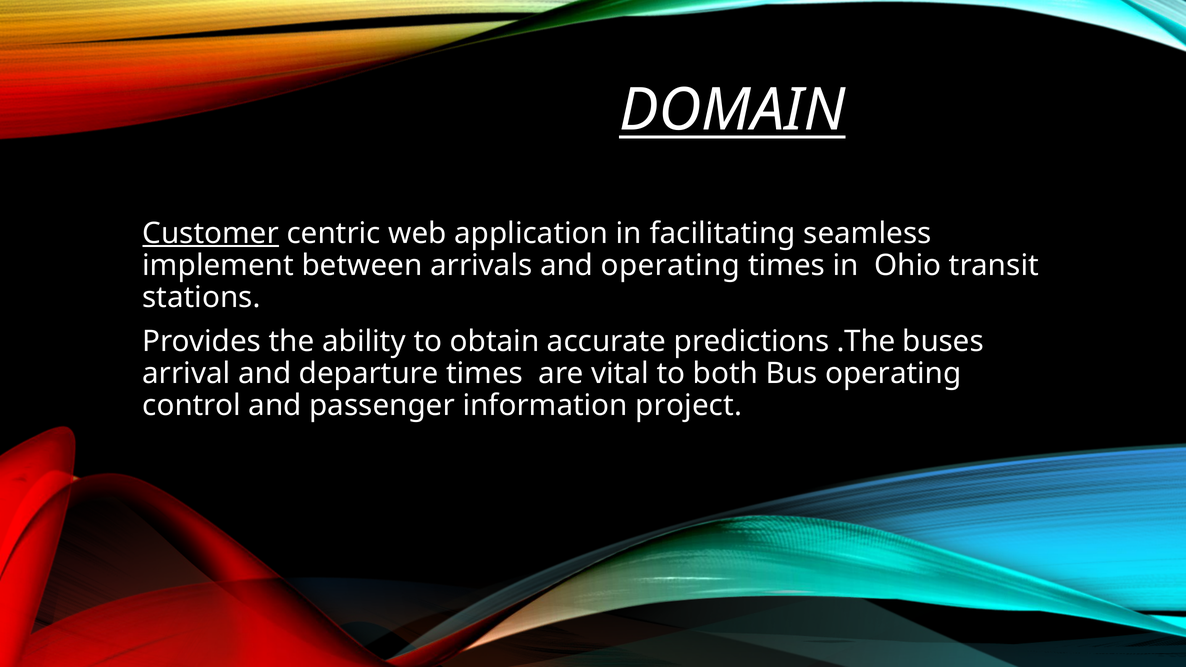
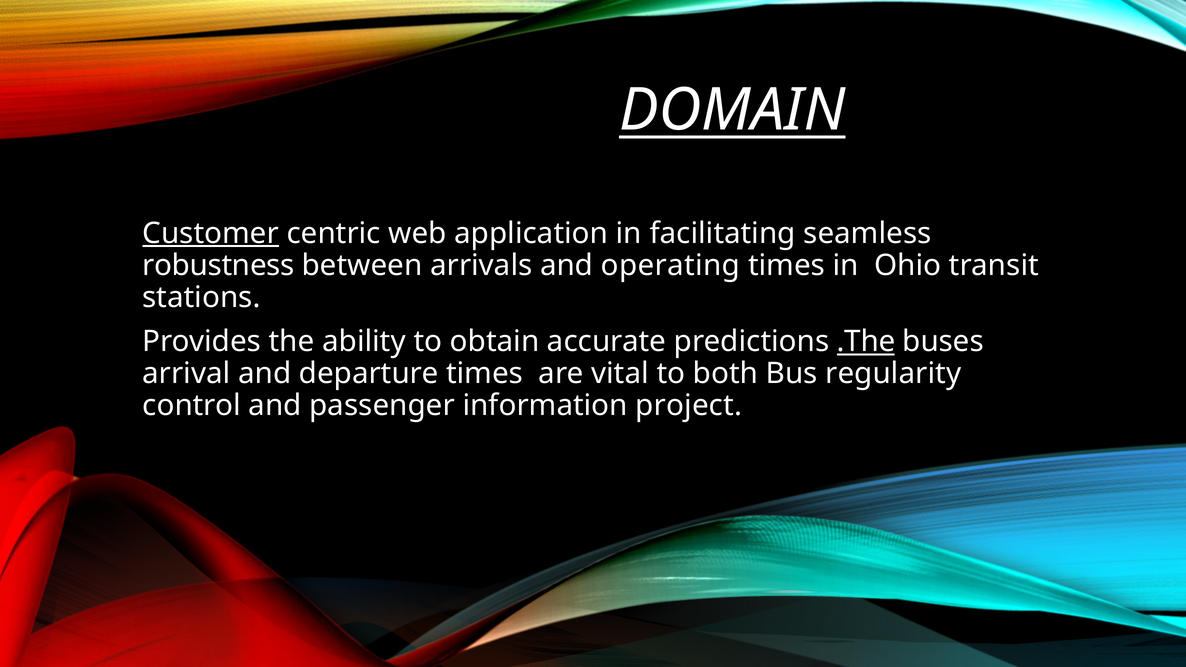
implement: implement -> robustness (218, 265)
.The underline: none -> present (866, 342)
Bus operating: operating -> regularity (893, 374)
